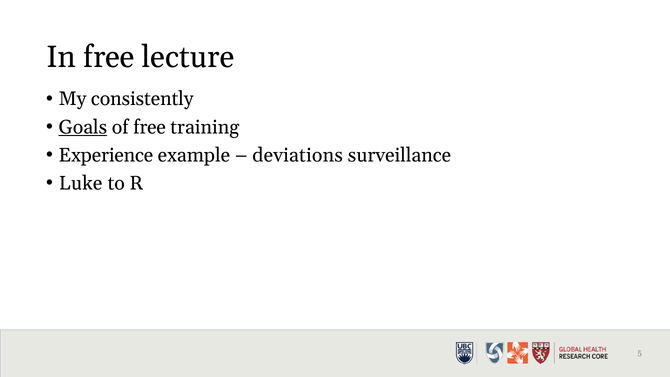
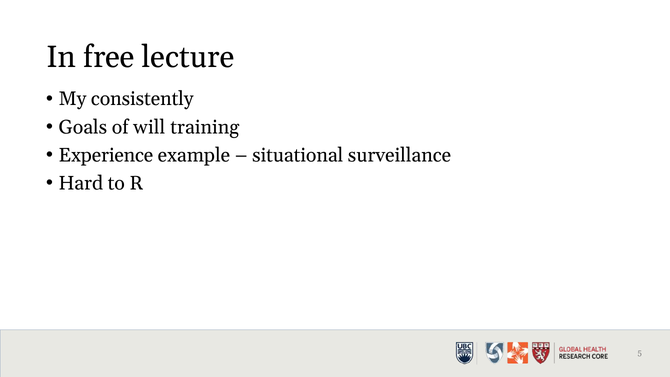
Goals underline: present -> none (83, 127)
of free: free -> will (149, 127)
deviations: deviations -> situational (298, 155)
Luke: Luke -> Hard (81, 183)
